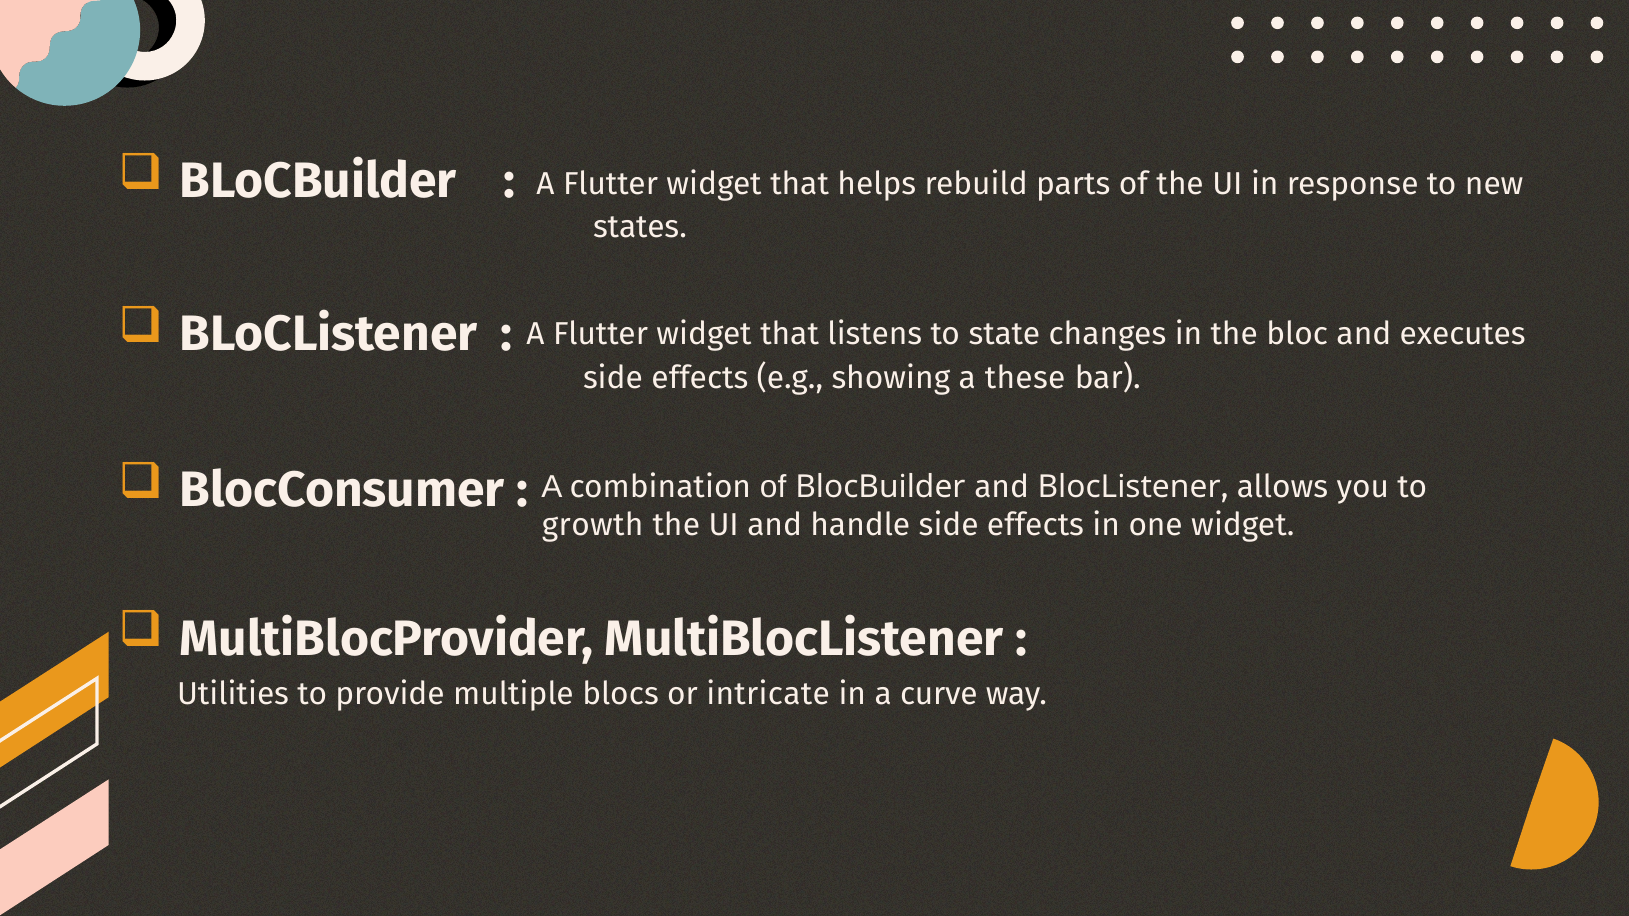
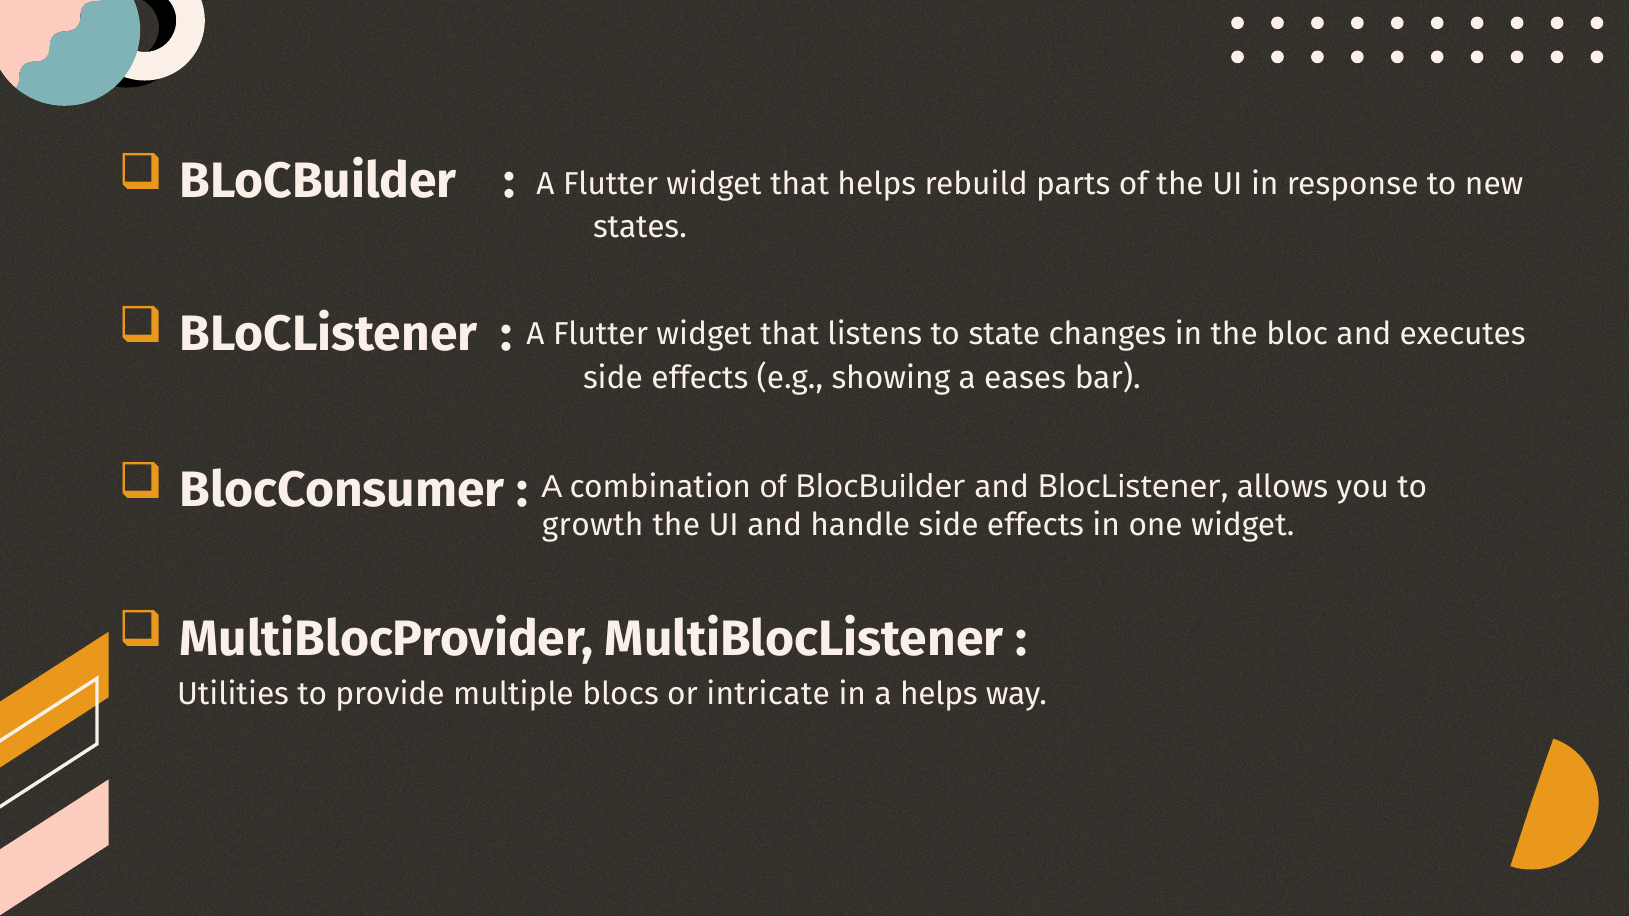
these: these -> eases (1025, 378)
a curve: curve -> helps (939, 695)
